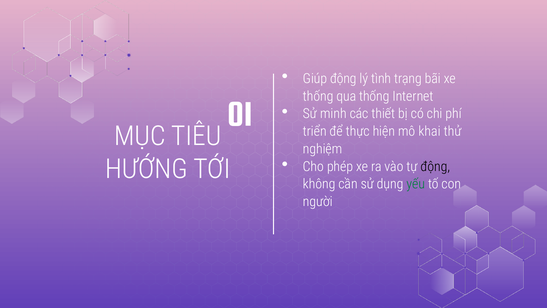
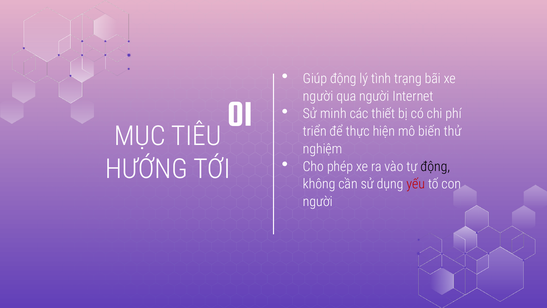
thống: thống -> người (318, 96)
qua thống: thống -> người (374, 96)
khai: khai -> biến (430, 131)
yếu colour: green -> red (416, 184)
